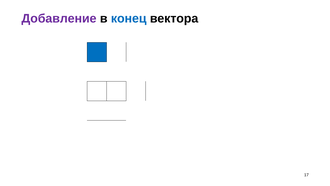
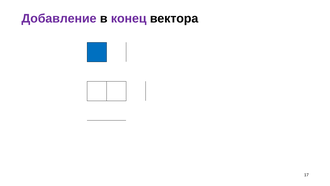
конец colour: blue -> purple (129, 18)
